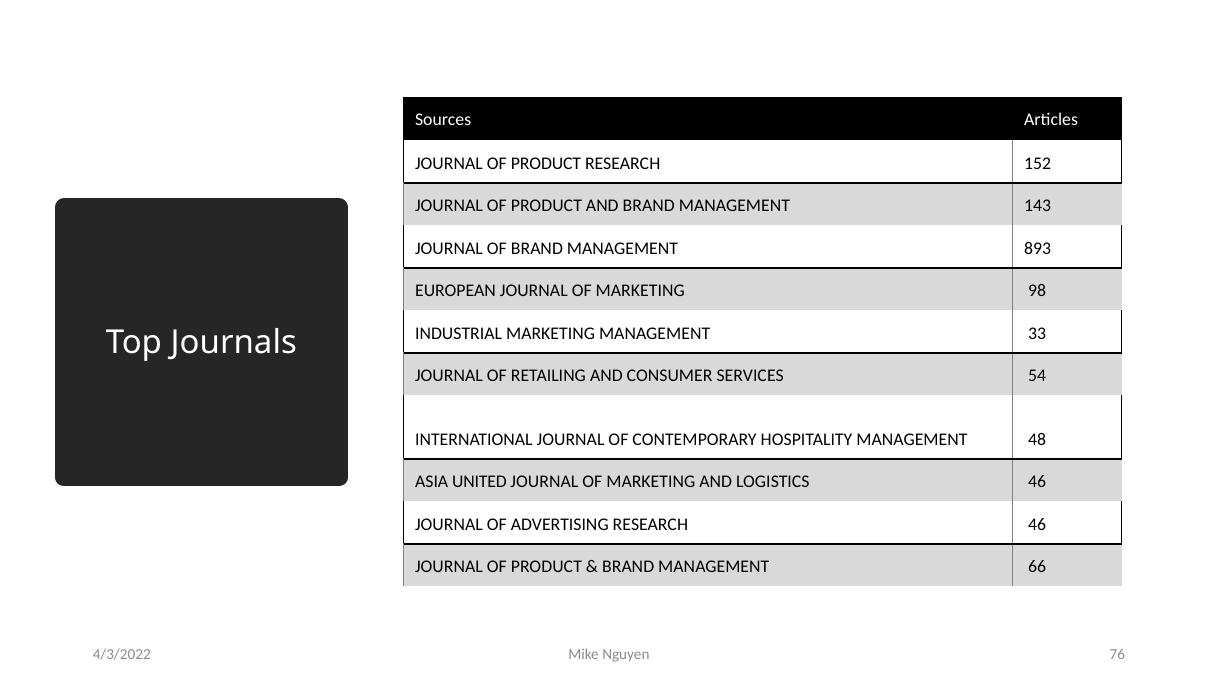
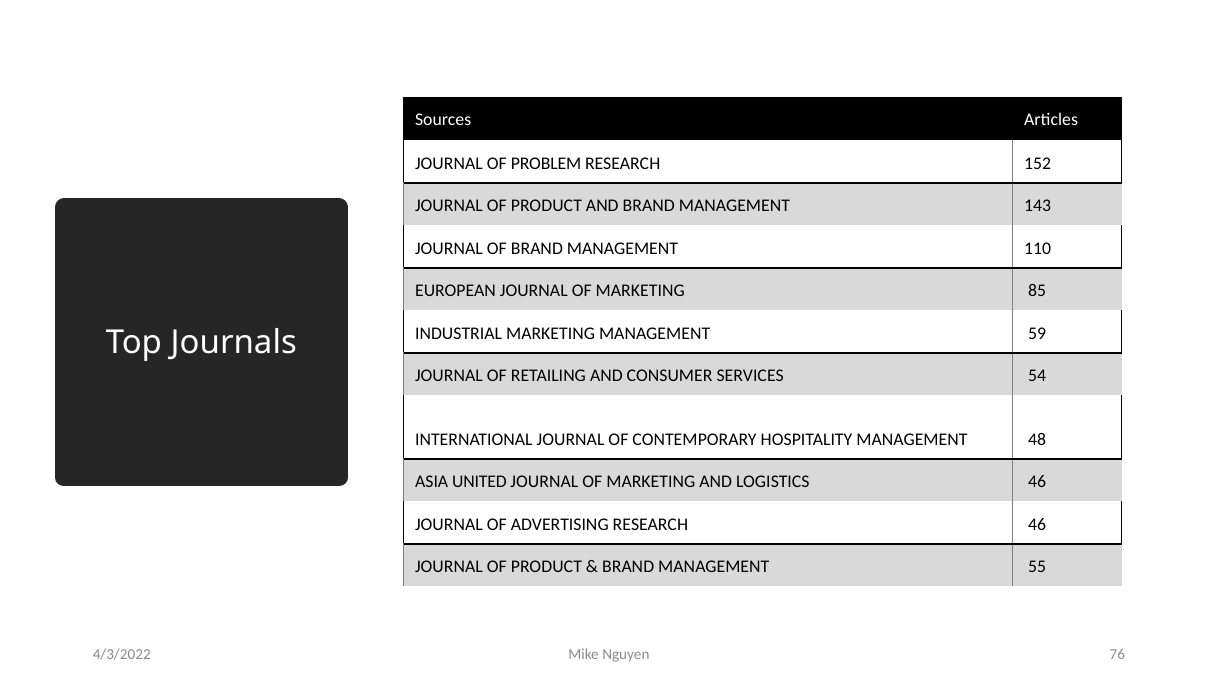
PRODUCT: PRODUCT -> PROBLEM (546, 163)
893: 893 -> 110 (1038, 248)
98: 98 -> 85 (1037, 291)
33: 33 -> 59 (1037, 333)
66: 66 -> 55 (1037, 567)
